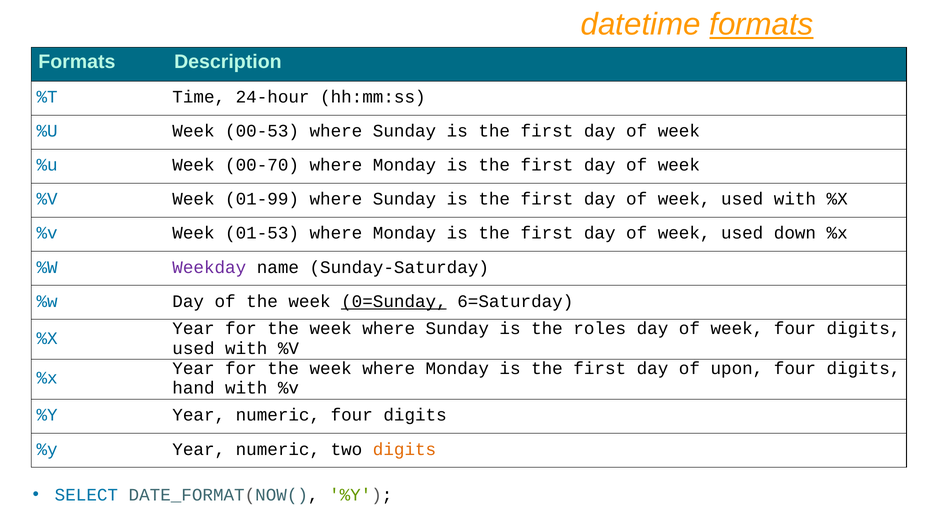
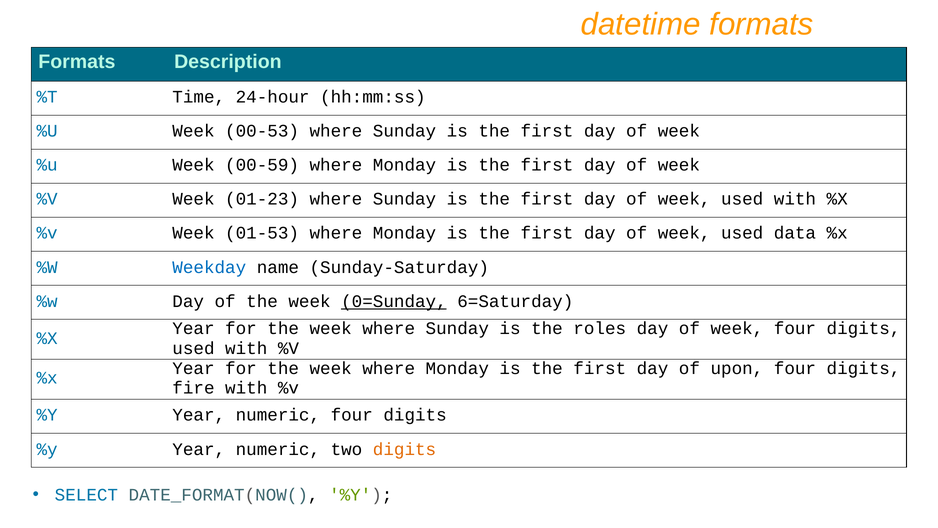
formats underline: present -> none (761, 24)
00-70: 00-70 -> 00-59 (262, 165)
01-99: 01-99 -> 01-23 (262, 199)
down: down -> data (795, 233)
Weekday colour: purple -> blue (209, 267)
hand: hand -> fire (193, 388)
